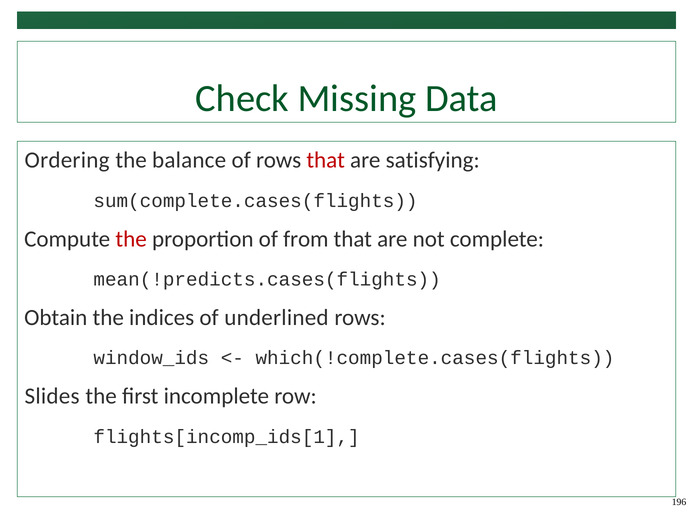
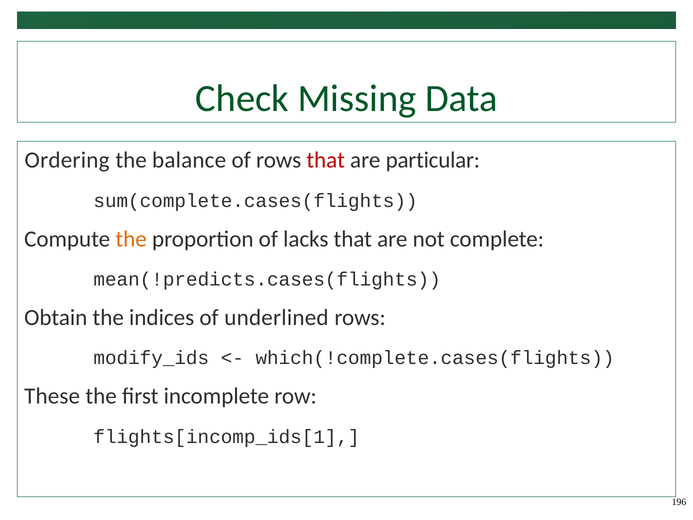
satisfying: satisfying -> particular (433, 160)
the colour: red -> orange (131, 239)
from: from -> lacks (306, 239)
window_ids: window_ids -> modify_ids (151, 358)
Slides: Slides -> These (52, 396)
